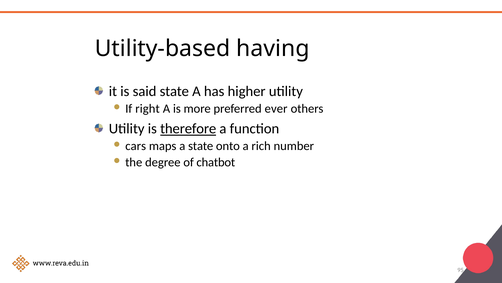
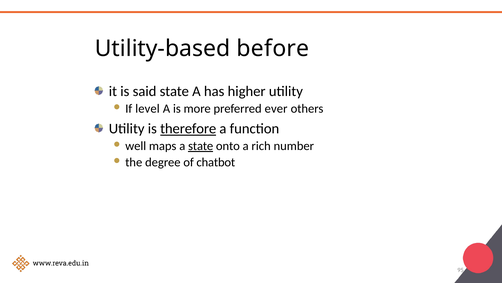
having: having -> before (273, 48)
right: right -> level (147, 109)
cars: cars -> well (136, 146)
state underline: none -> present (201, 146)
